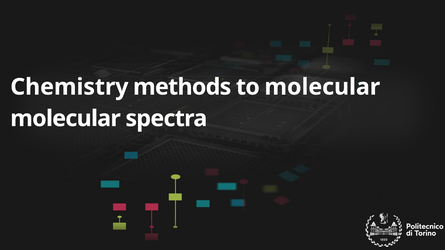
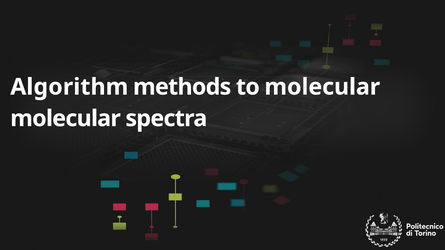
Chemistry: Chemistry -> Algorithm (69, 87)
